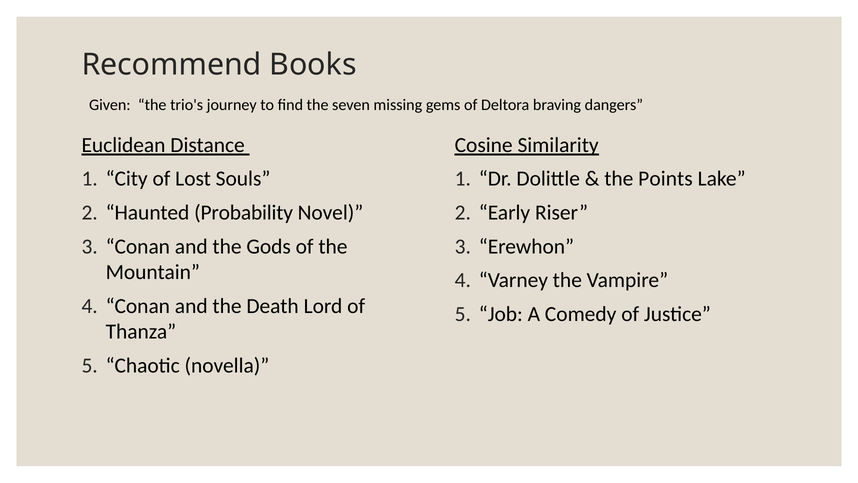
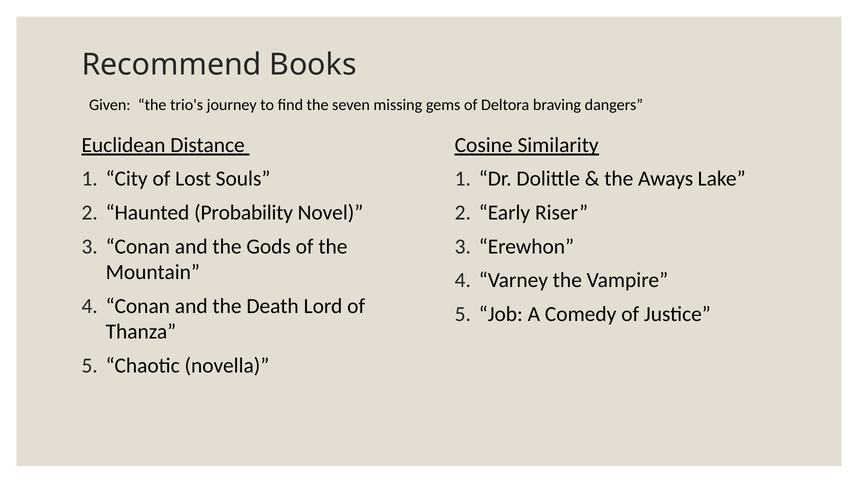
Points: Points -> Aways (666, 179)
